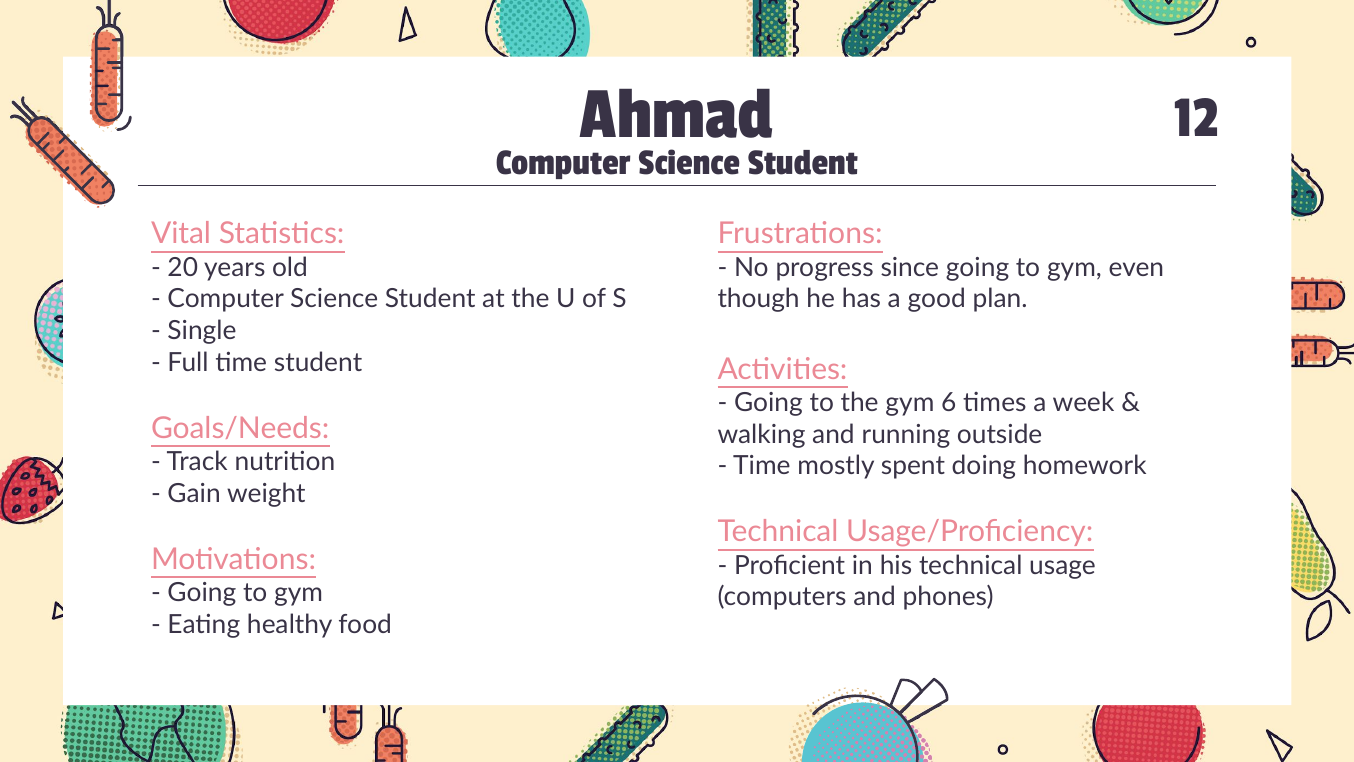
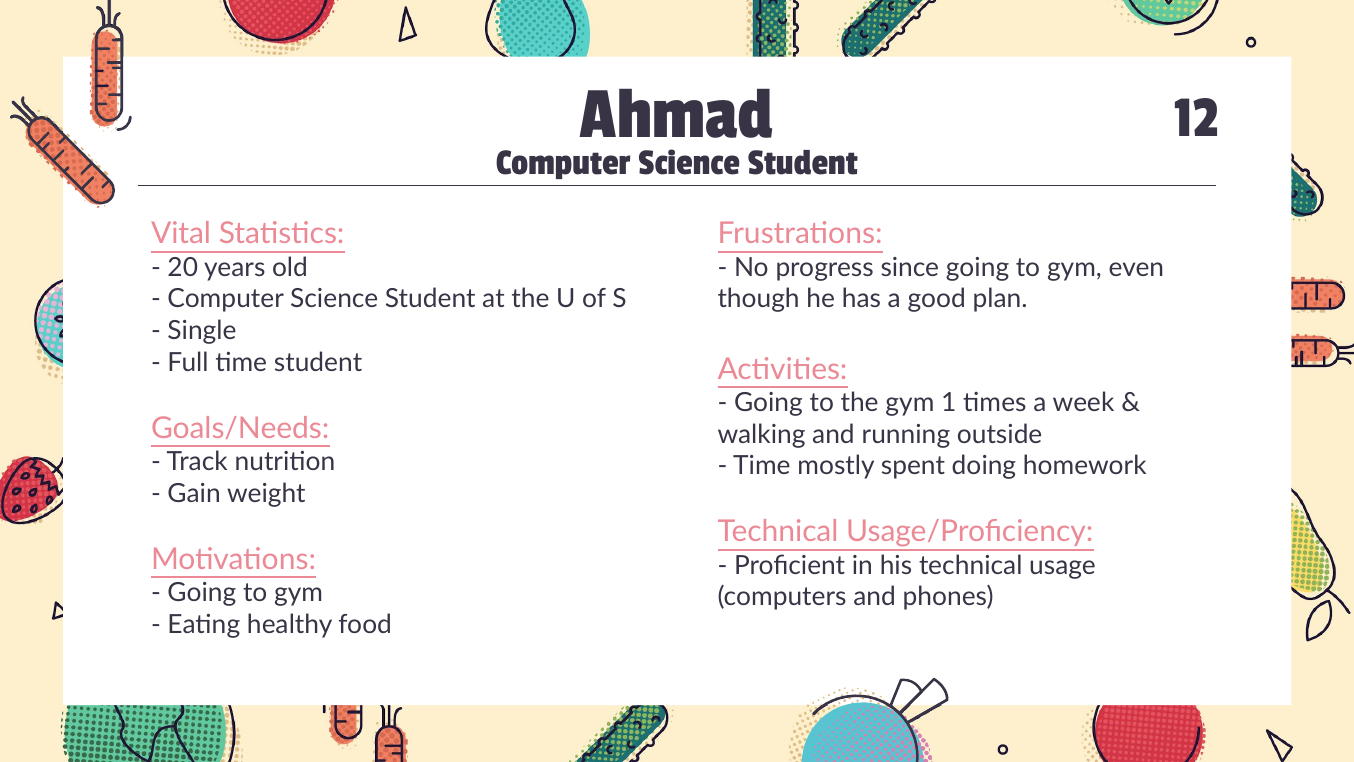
6: 6 -> 1 (949, 403)
